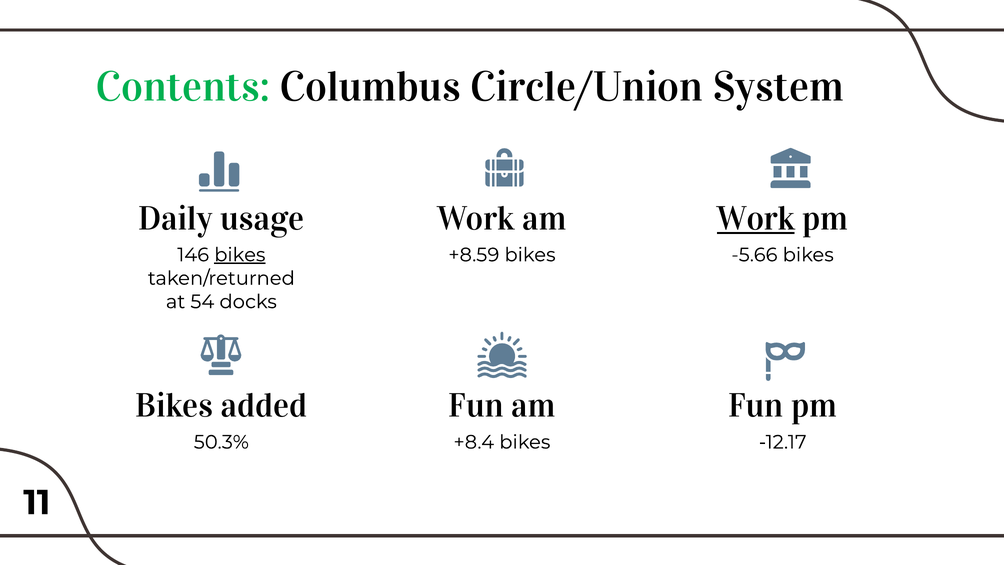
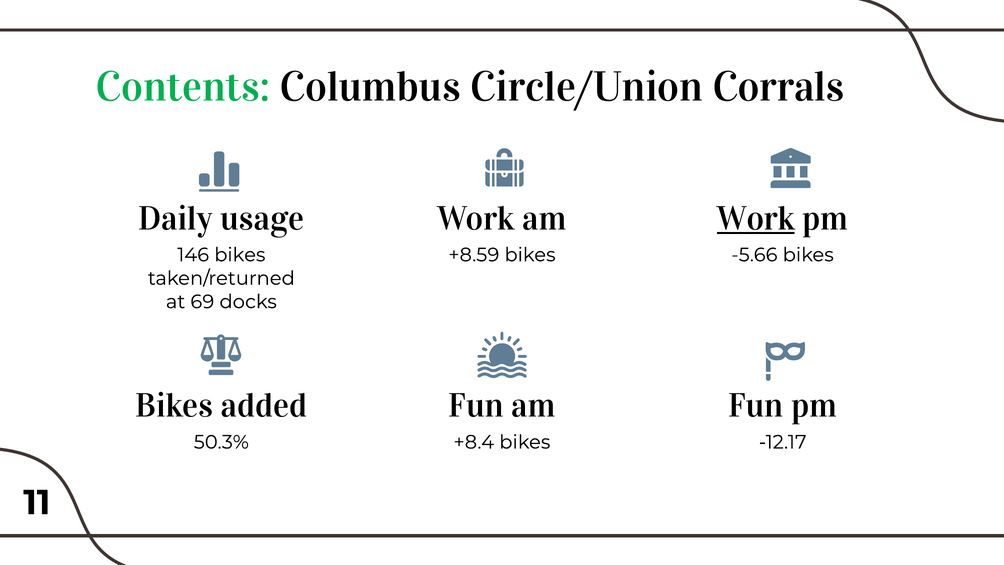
System: System -> Corrals (778, 87)
bikes underline: present -> none (240, 255)
54: 54 -> 69 (202, 302)
